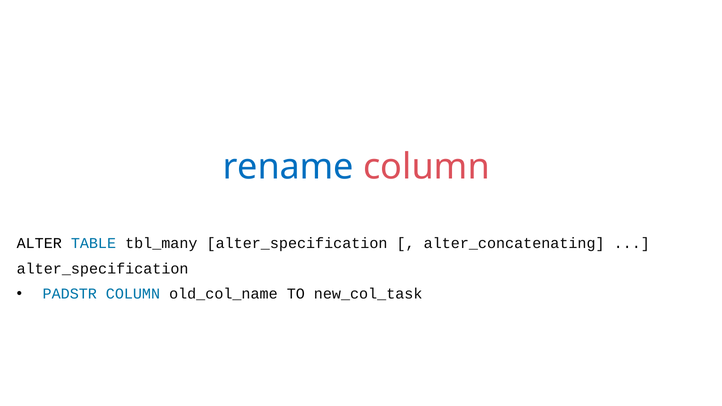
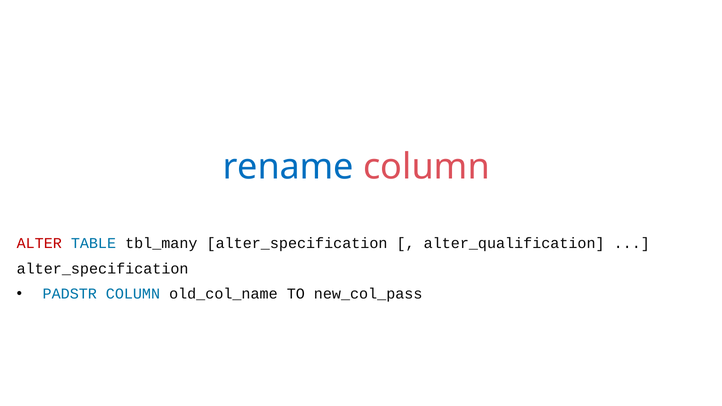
ALTER colour: black -> red (39, 243)
alter_concatenating: alter_concatenating -> alter_qualification (514, 243)
new_col_task: new_col_task -> new_col_pass (368, 294)
